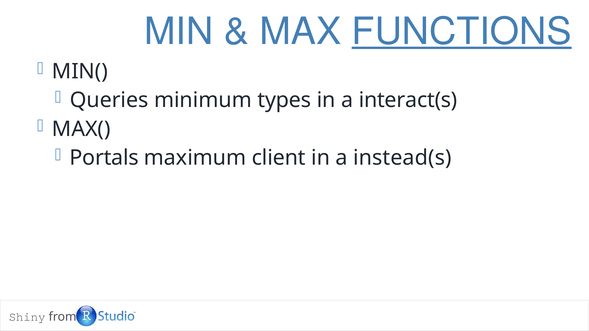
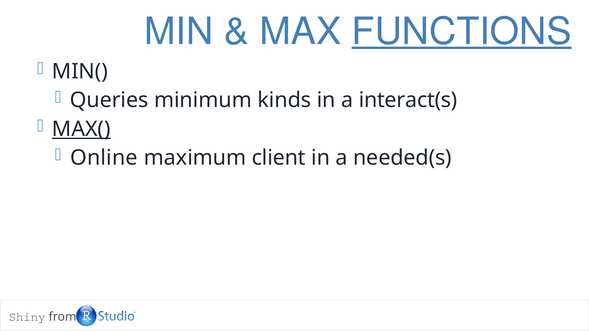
types: types -> kinds (284, 100)
MAX( underline: none -> present (81, 129)
Portals: Portals -> Online (104, 158)
instead(s: instead(s -> needed(s (402, 158)
